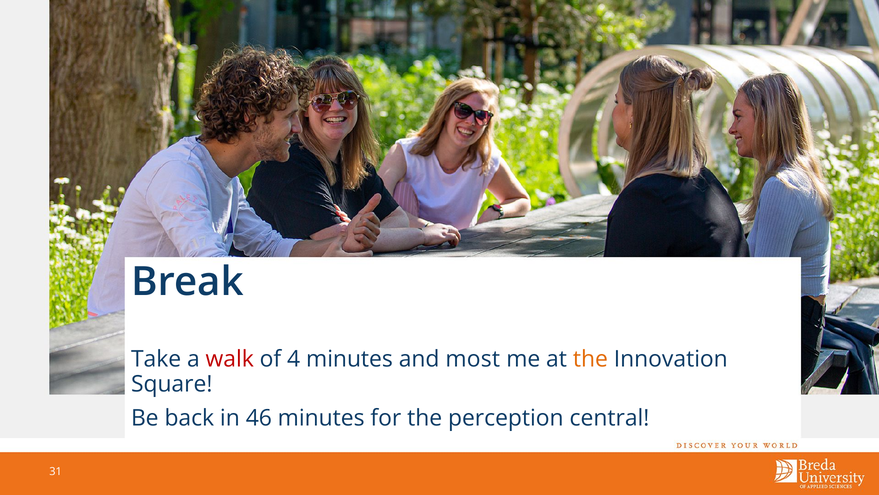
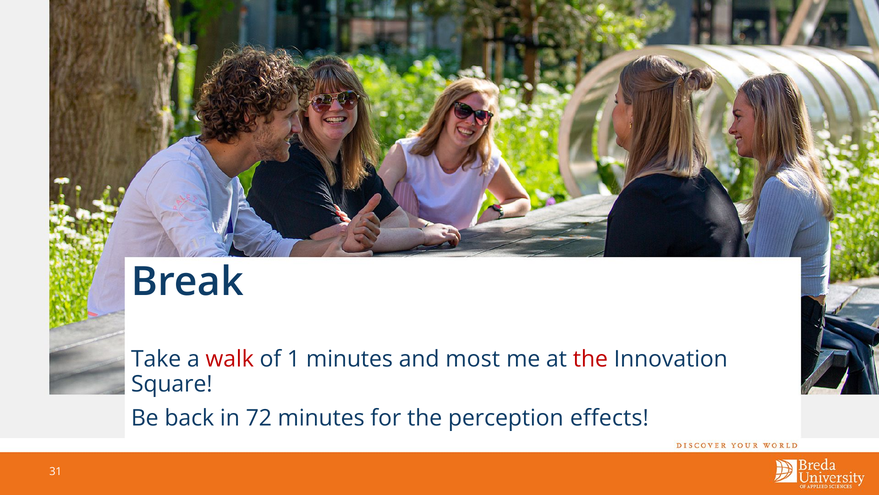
4: 4 -> 1 (294, 359)
the colour: orange -> red (590, 359)
46: 46 -> 72 (259, 417)
central: central -> effects (609, 417)
